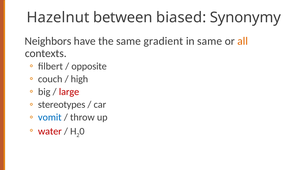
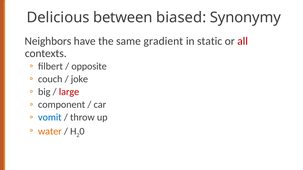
Hazelnut: Hazelnut -> Delicious (58, 17)
in same: same -> static (210, 41)
all colour: orange -> red (243, 41)
high: high -> joke (79, 79)
stereotypes: stereotypes -> component (62, 105)
water colour: red -> orange (50, 132)
